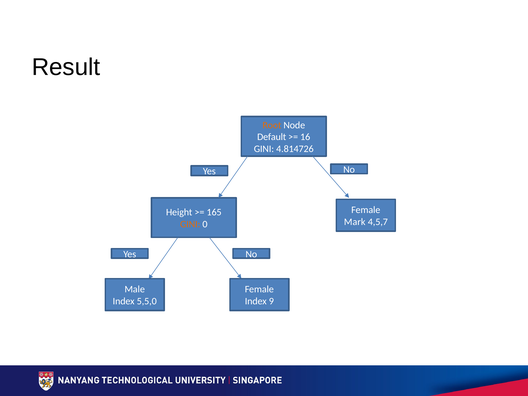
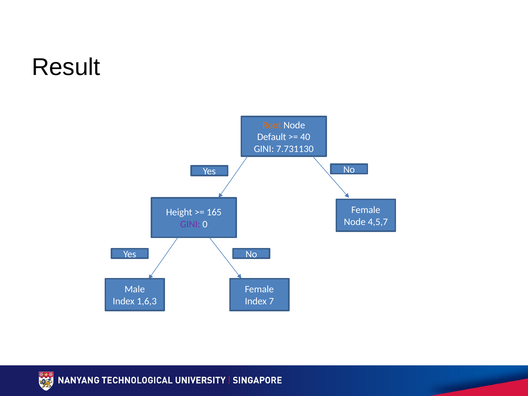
16: 16 -> 40 (305, 137)
4.814726: 4.814726 -> 7.731130 (295, 149)
Mark: Mark -> Node (355, 222)
GINI colour: orange -> purple (190, 224)
5,5,0: 5,5,0 -> 1,6,3 (147, 301)
9: 9 -> 7 (271, 301)
